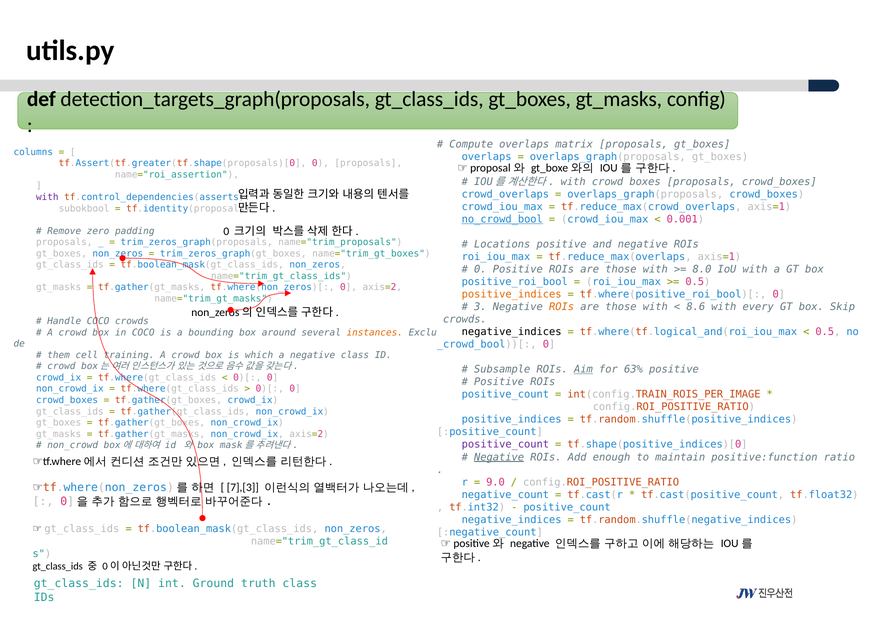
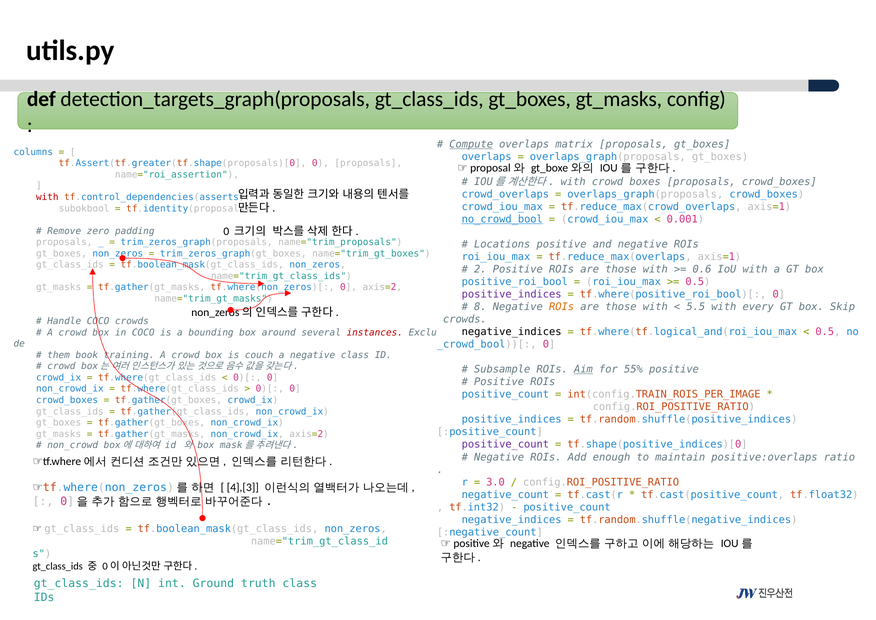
Compute underline: none -> present (471, 144)
with colour: purple -> red (47, 197)
0: 0 -> 2 (480, 269)
8.0: 8.0 -> 0.6 (702, 269)
positive_indices colour: orange -> purple (512, 294)
3: 3 -> 8 (480, 307)
8.6: 8.6 -> 5.5 (696, 307)
instances colour: orange -> red (375, 332)
cell: cell -> book (87, 355)
which: which -> couch (259, 355)
63%: 63% -> 55% (633, 369)
Negative underline: present -> none (499, 457)
positive:function: positive:function -> positive:overlaps (764, 457)
9.0: 9.0 -> 3.0 (495, 482)
7],[3: 7],[3 -> 4],[3 (243, 487)
